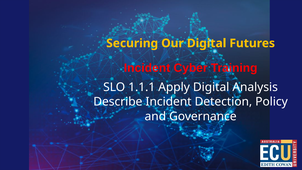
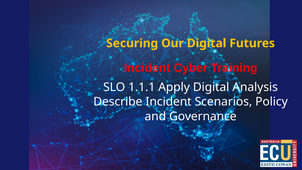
Detection: Detection -> Scenarios (223, 102)
